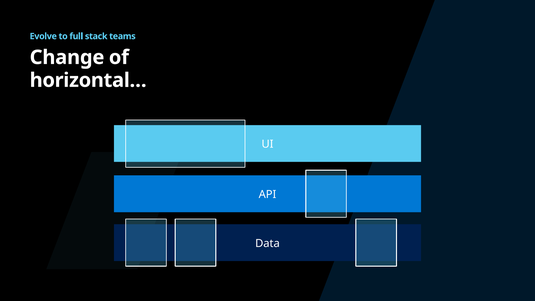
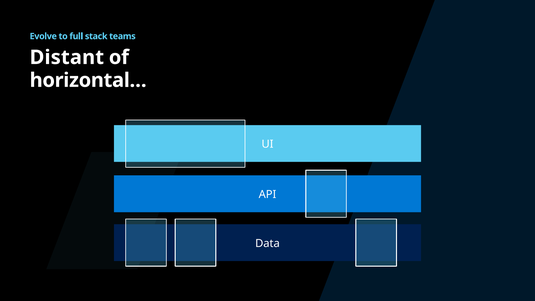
Change: Change -> Distant (67, 57)
